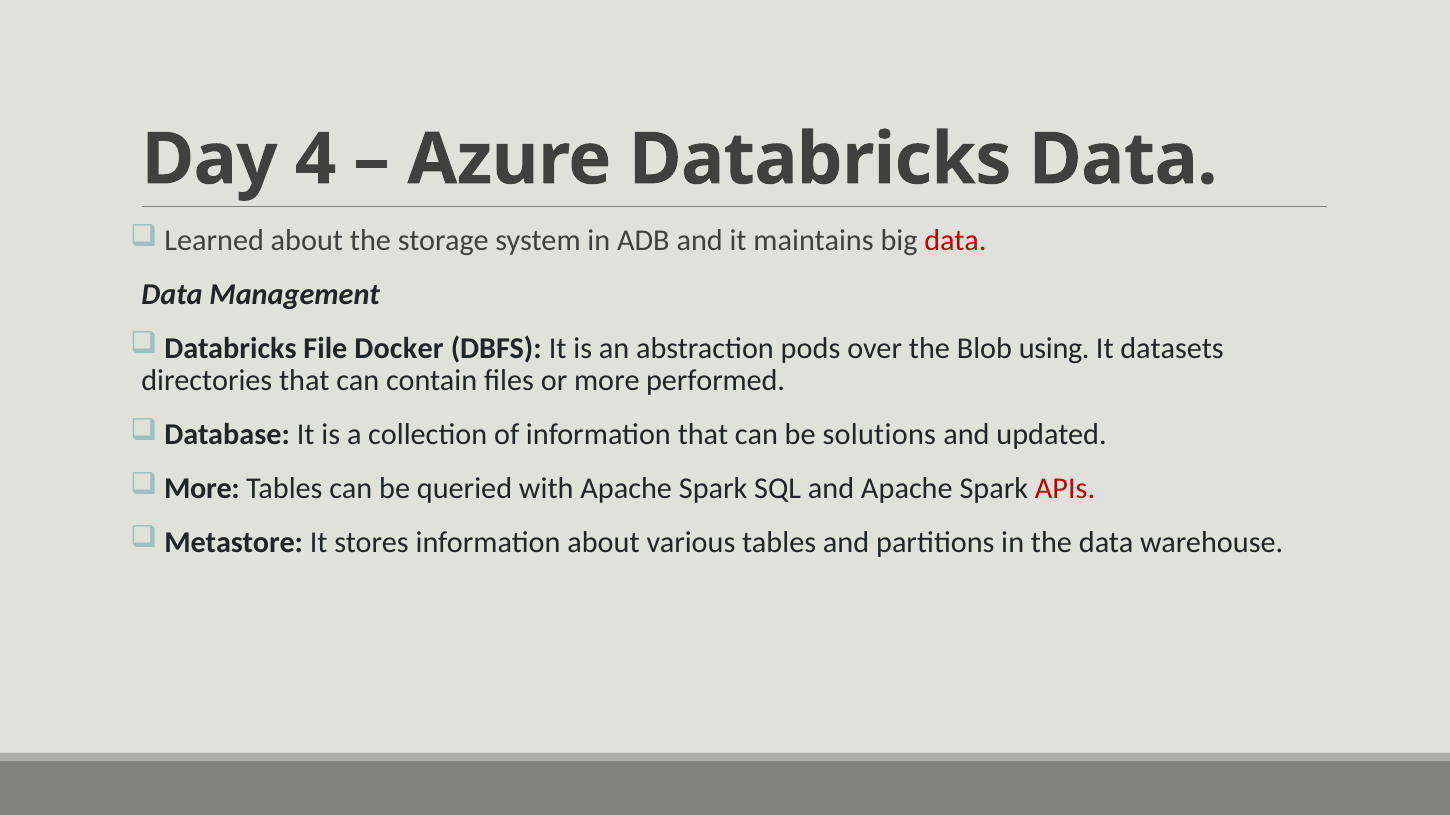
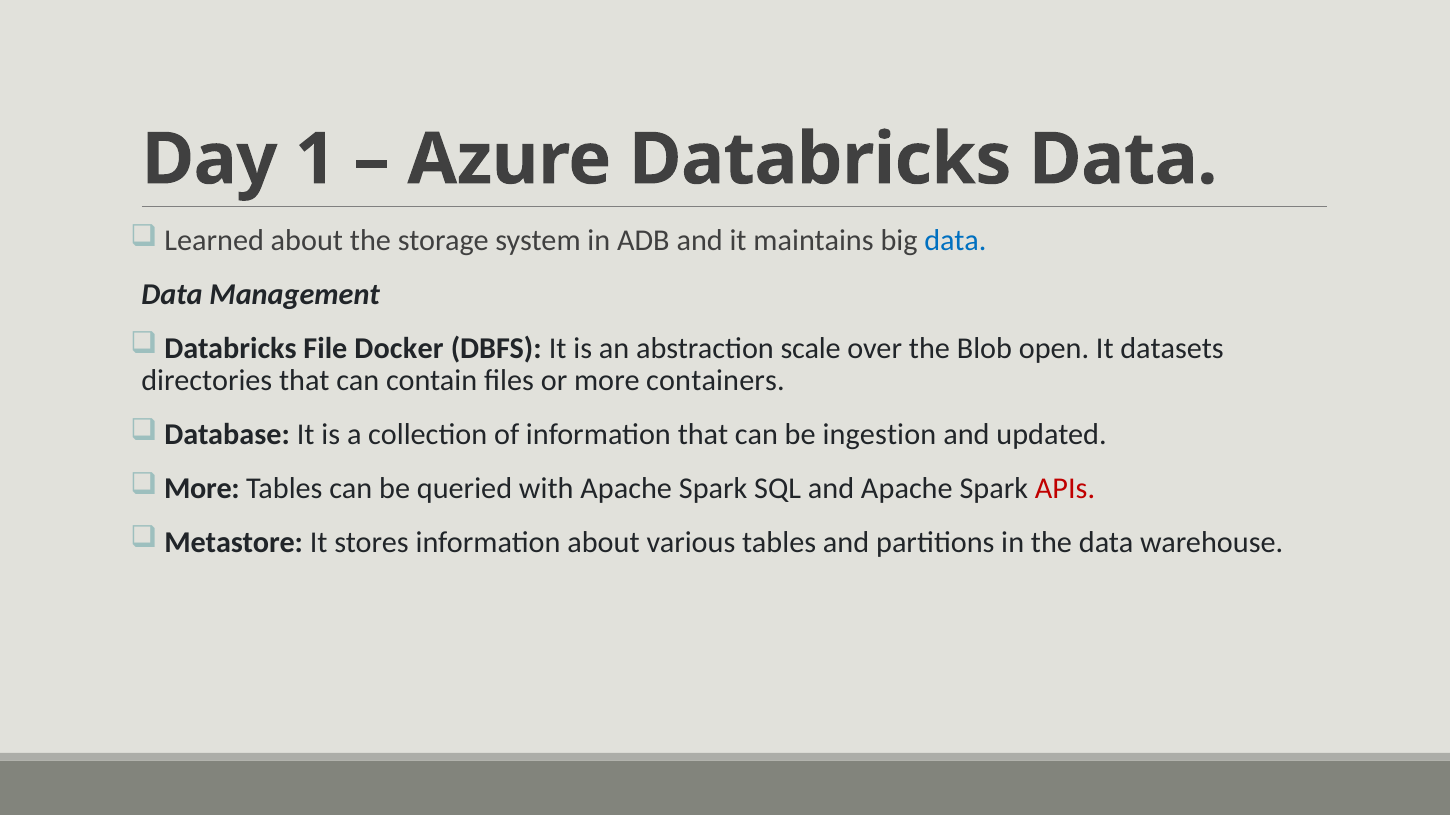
4: 4 -> 1 (316, 160)
data colour: red -> blue (955, 241)
pods: pods -> scale (811, 349)
using: using -> open (1054, 349)
performed: performed -> containers (715, 381)
solutions: solutions -> ingestion (879, 435)
